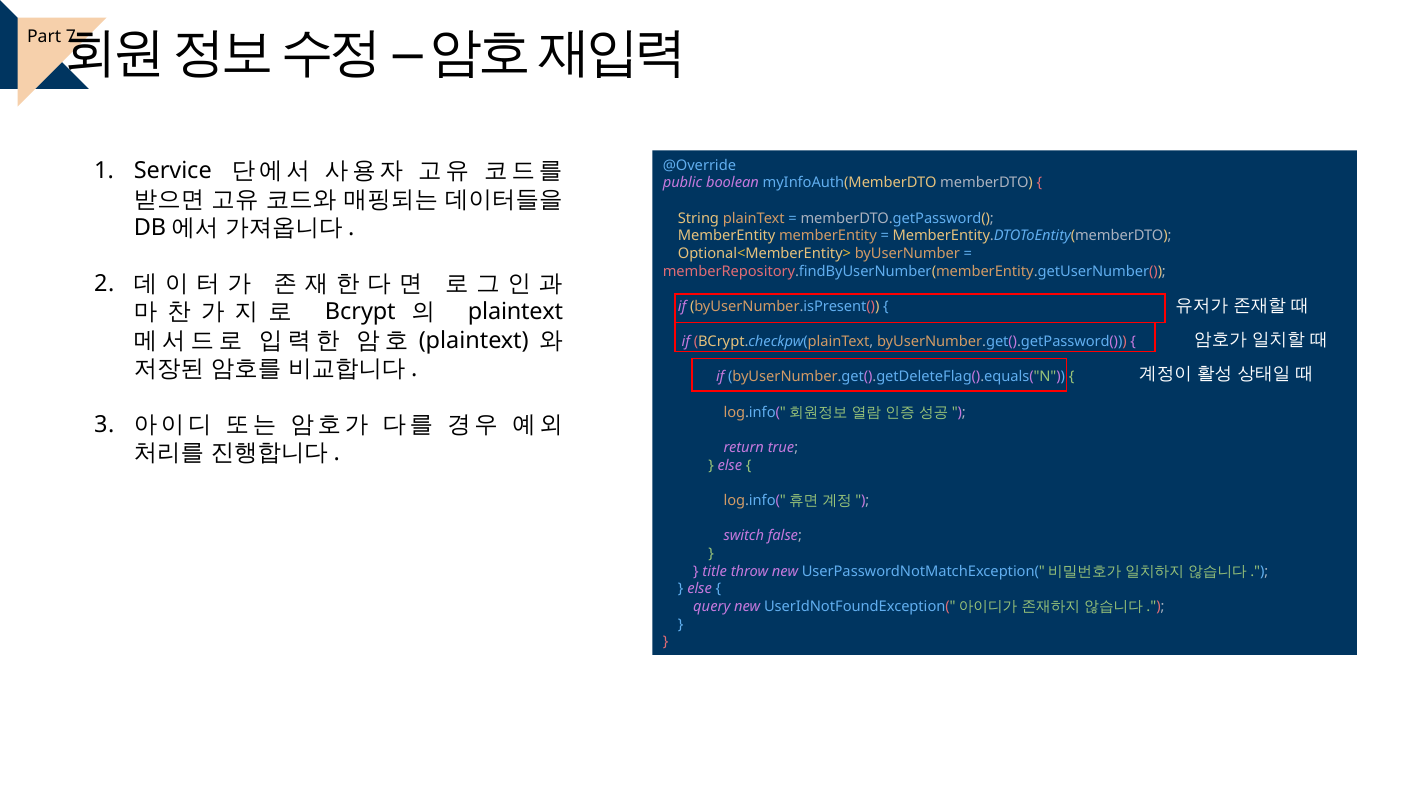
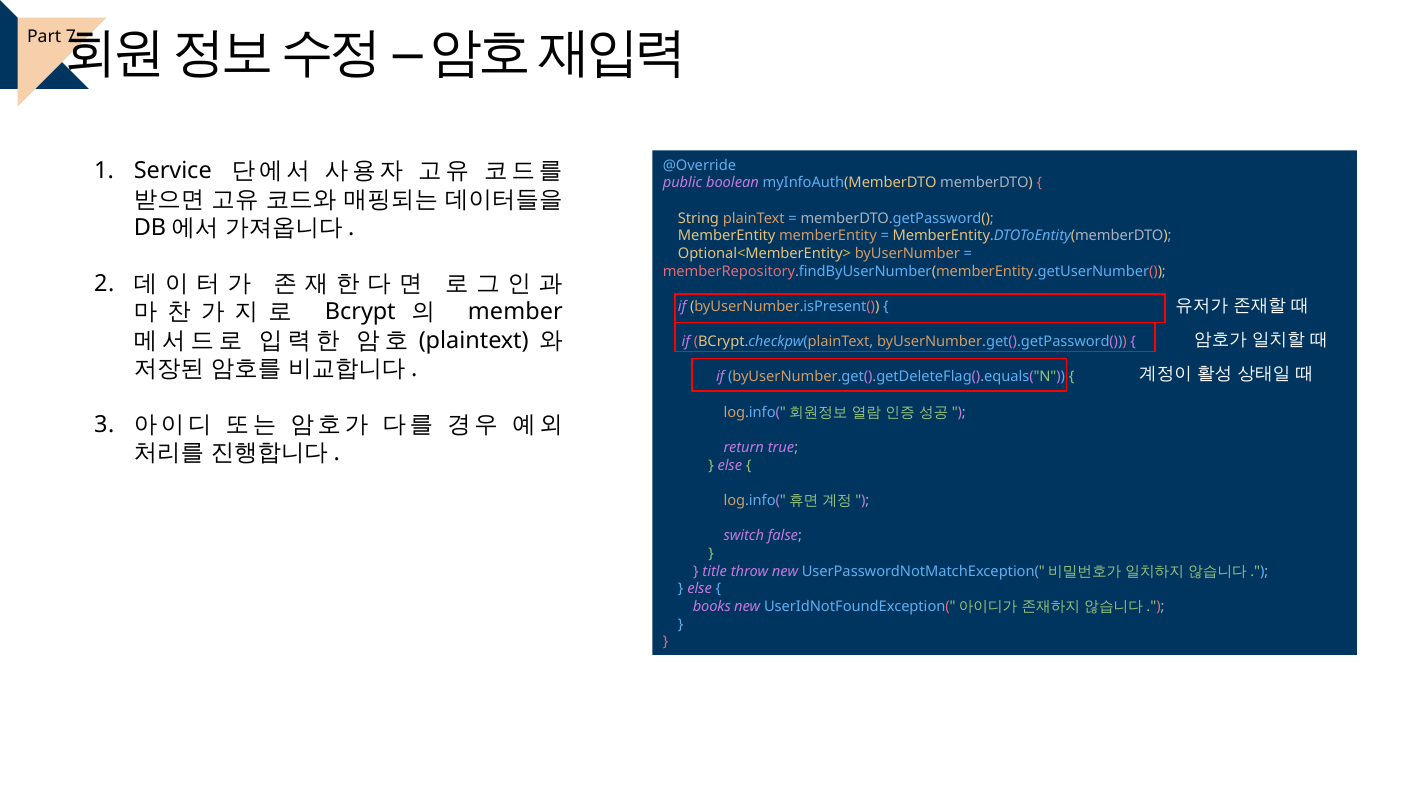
plaintext: plaintext -> member (515, 312)
query: query -> books (712, 606)
